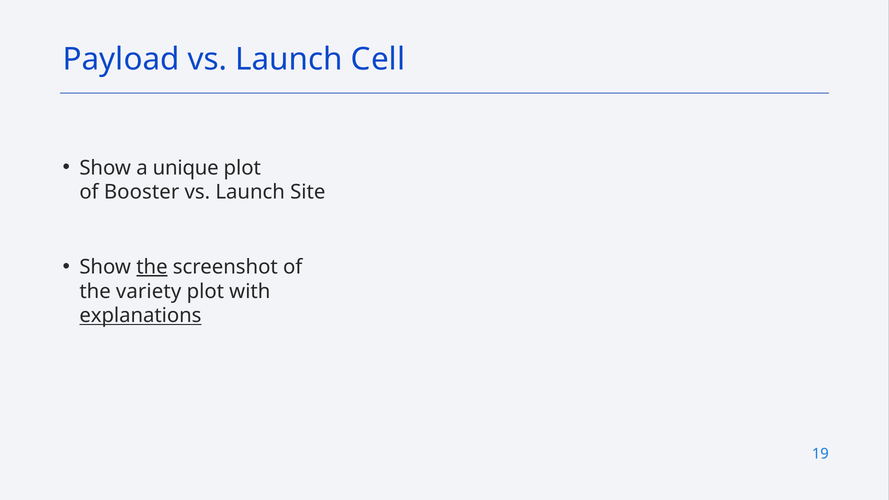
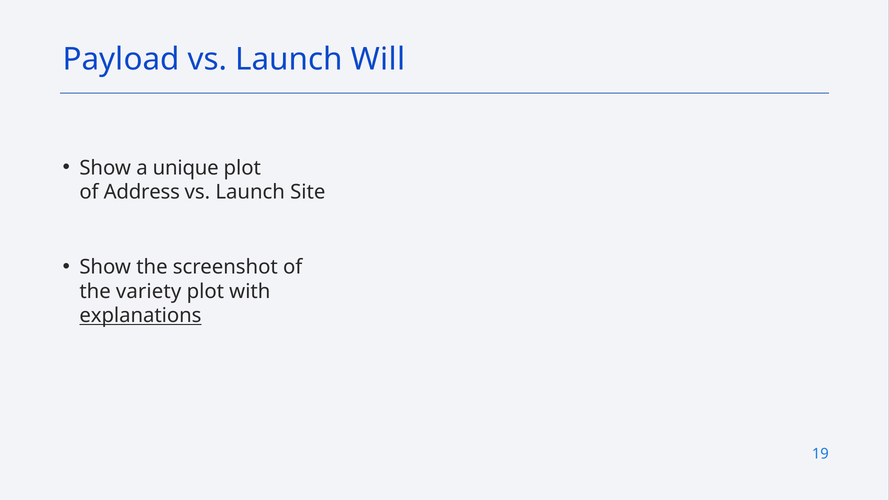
Cell: Cell -> Will (378, 59)
Booster: Booster -> Address (142, 192)
the underline: present -> none (152, 267)
